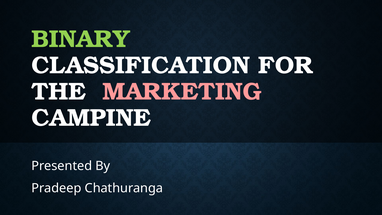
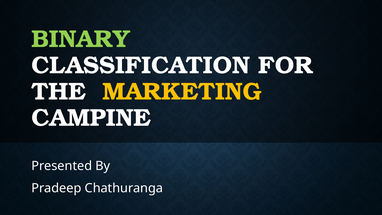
MARKETING colour: pink -> yellow (182, 92)
